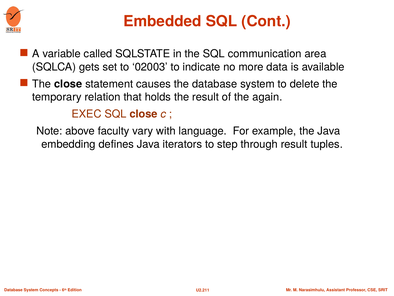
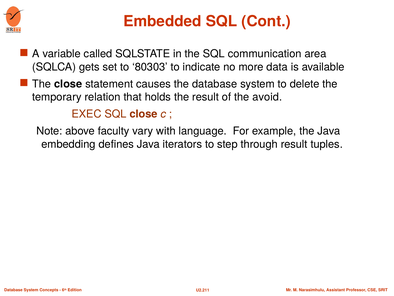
02003: 02003 -> 80303 (150, 67)
again: again -> avoid (267, 97)
